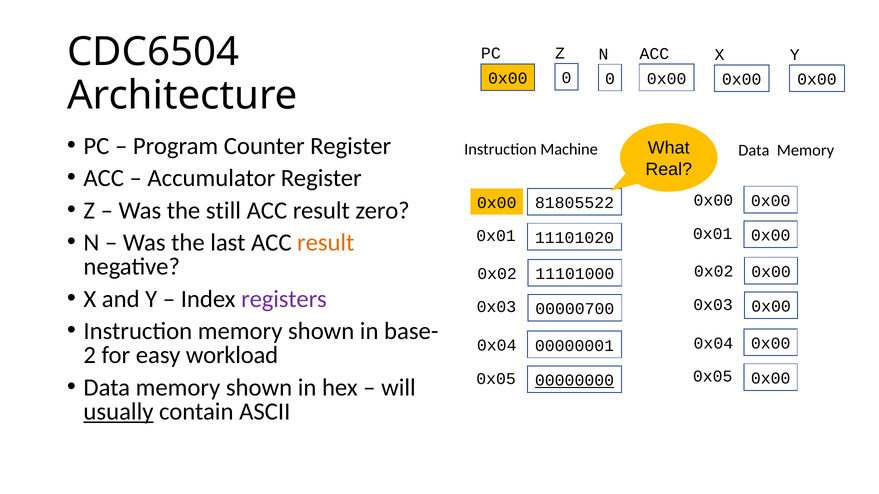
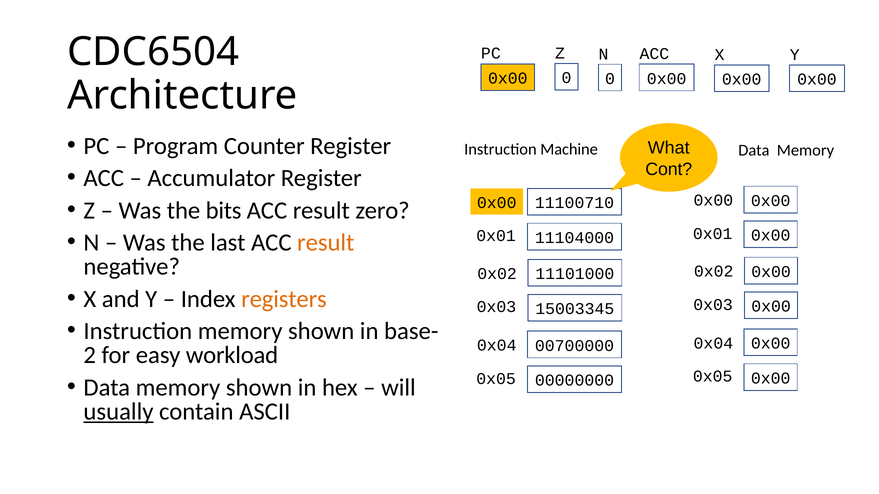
Real: Real -> Cont (669, 169)
81805522: 81805522 -> 11100710 (575, 203)
still: still -> bits (224, 211)
11101020: 11101020 -> 11104000 (575, 238)
registers colour: purple -> orange (284, 299)
00000700: 00000700 -> 15003345 (575, 309)
00000001: 00000001 -> 00700000 (575, 346)
00000000 underline: present -> none (575, 381)
